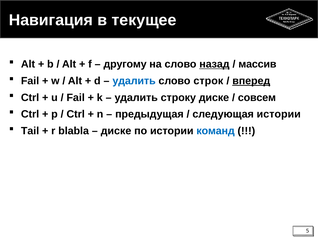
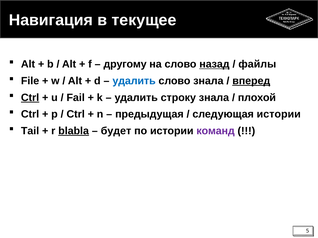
массив: массив -> файлы (257, 64)
Fail: Fail -> File (30, 81)
слово строк: строк -> знала (208, 81)
Ctrl underline: none -> present (30, 98)
строку диске: диске -> знала (214, 98)
совсем: совсем -> плохой (257, 98)
blabla underline: none -> present (74, 131)
диске: диске -> будет (116, 131)
команд colour: blue -> purple (216, 131)
